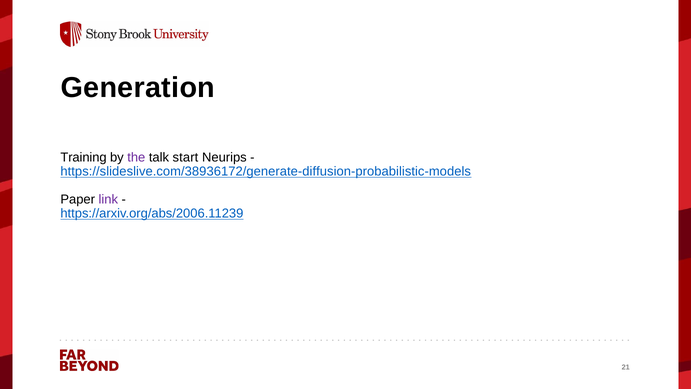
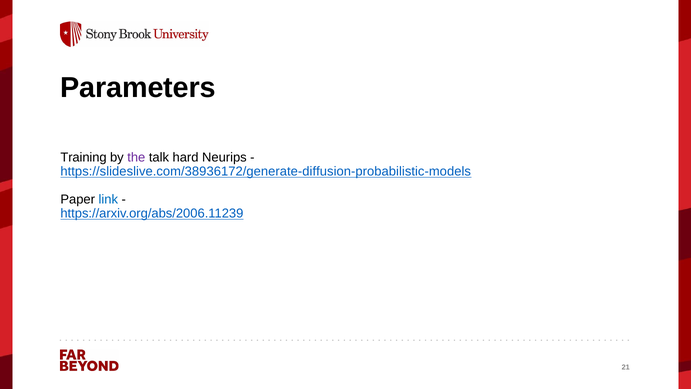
Generation: Generation -> Parameters (138, 88)
start: start -> hard (186, 158)
link colour: purple -> blue (108, 199)
